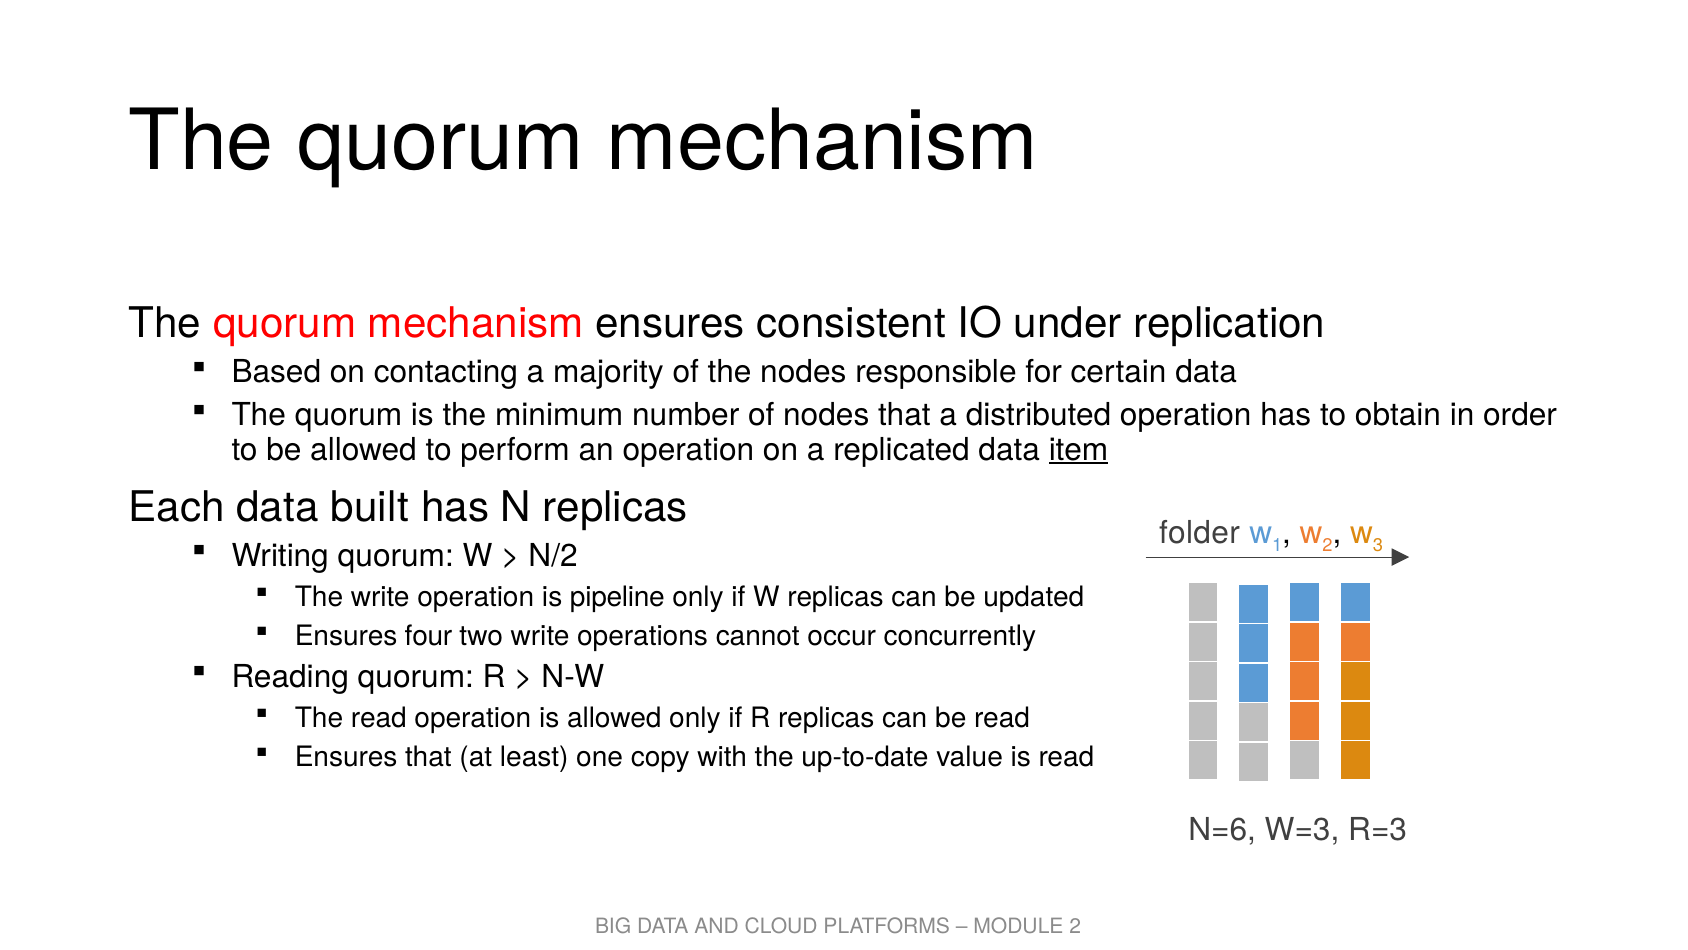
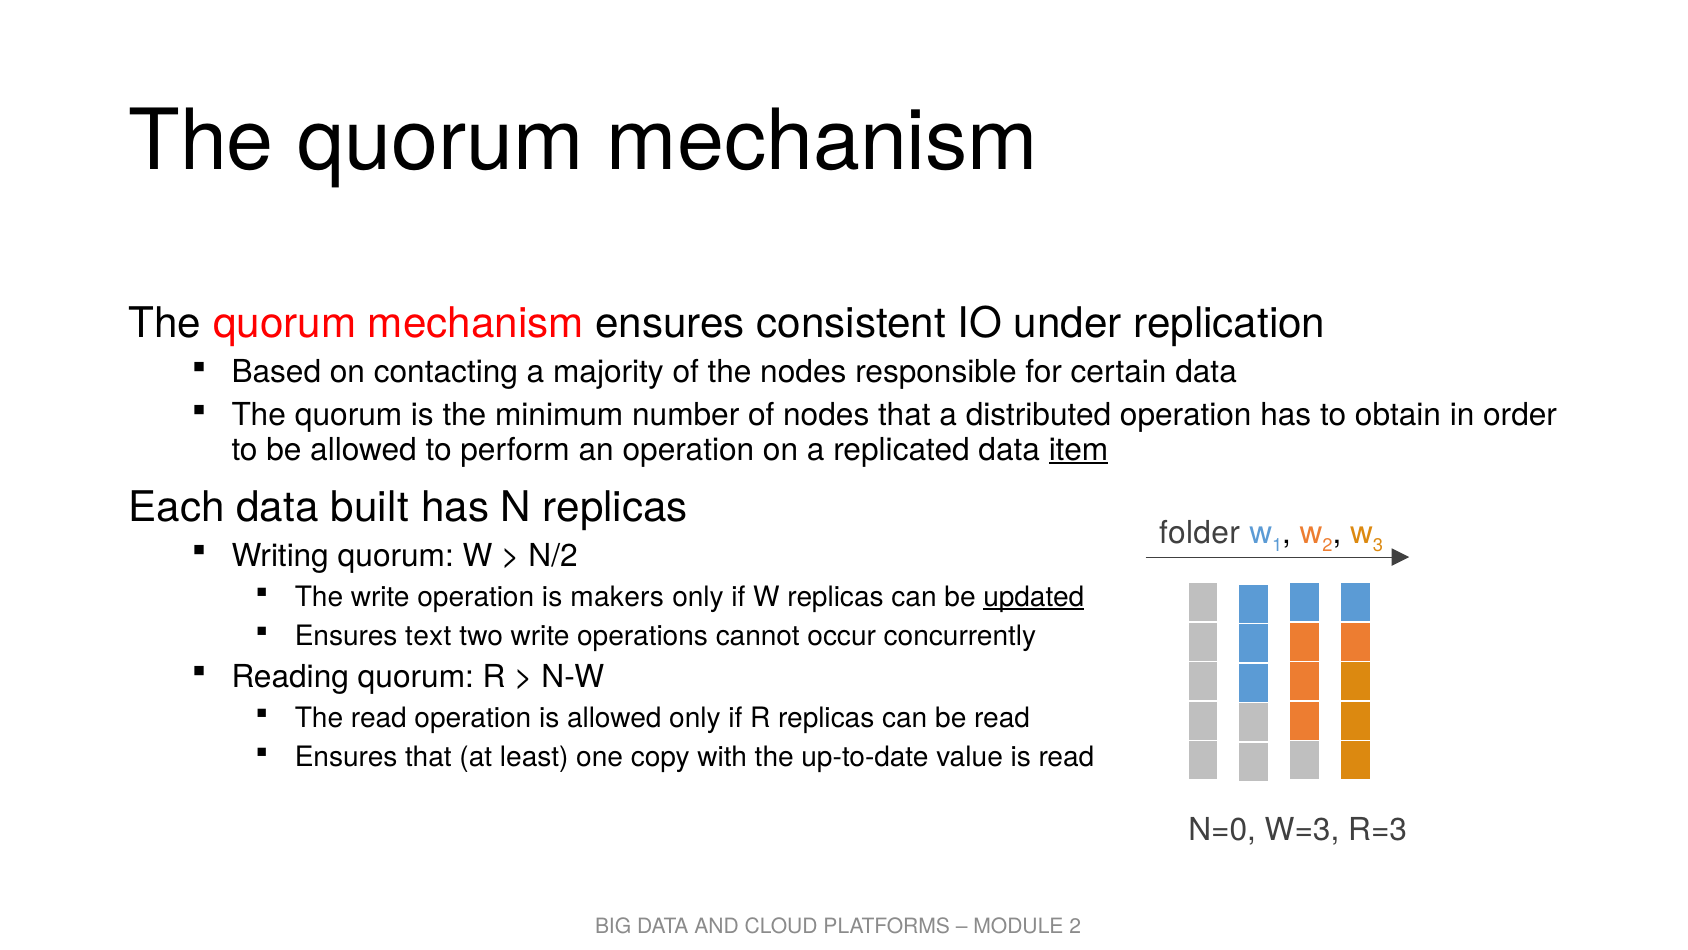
pipeline: pipeline -> makers (617, 597)
updated underline: none -> present (1034, 597)
four: four -> text (428, 636)
N=6: N=6 -> N=0 (1222, 830)
